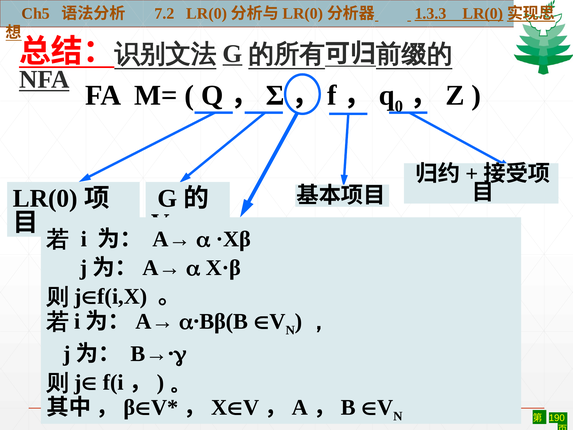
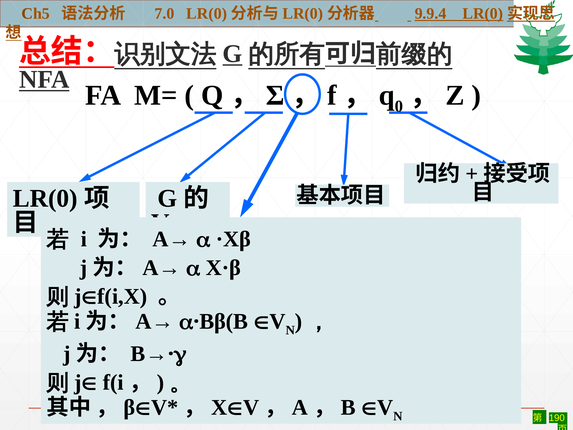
7.2: 7.2 -> 7.0 (164, 13)
1.3.3: 1.3.3 -> 9.9.4 (431, 13)
